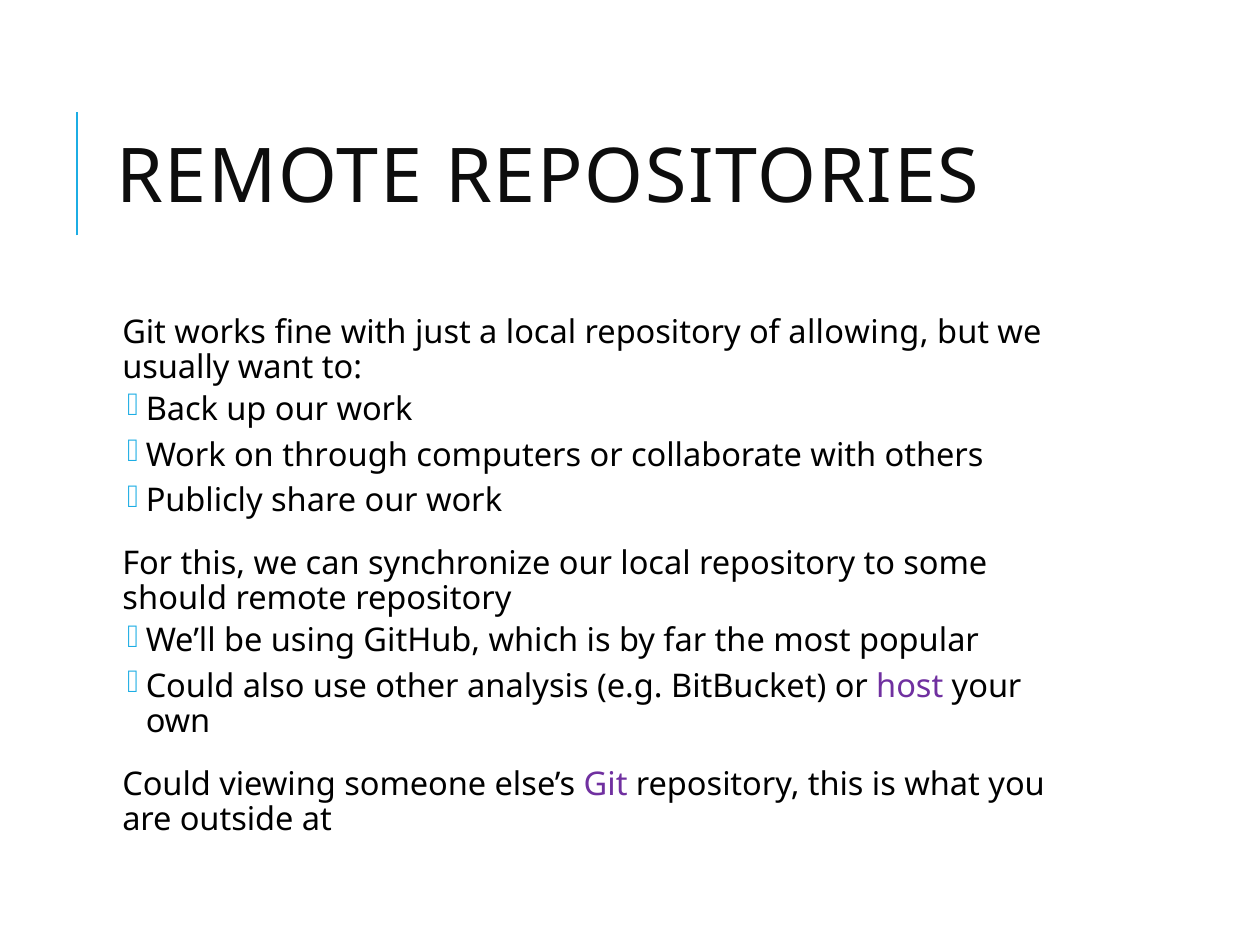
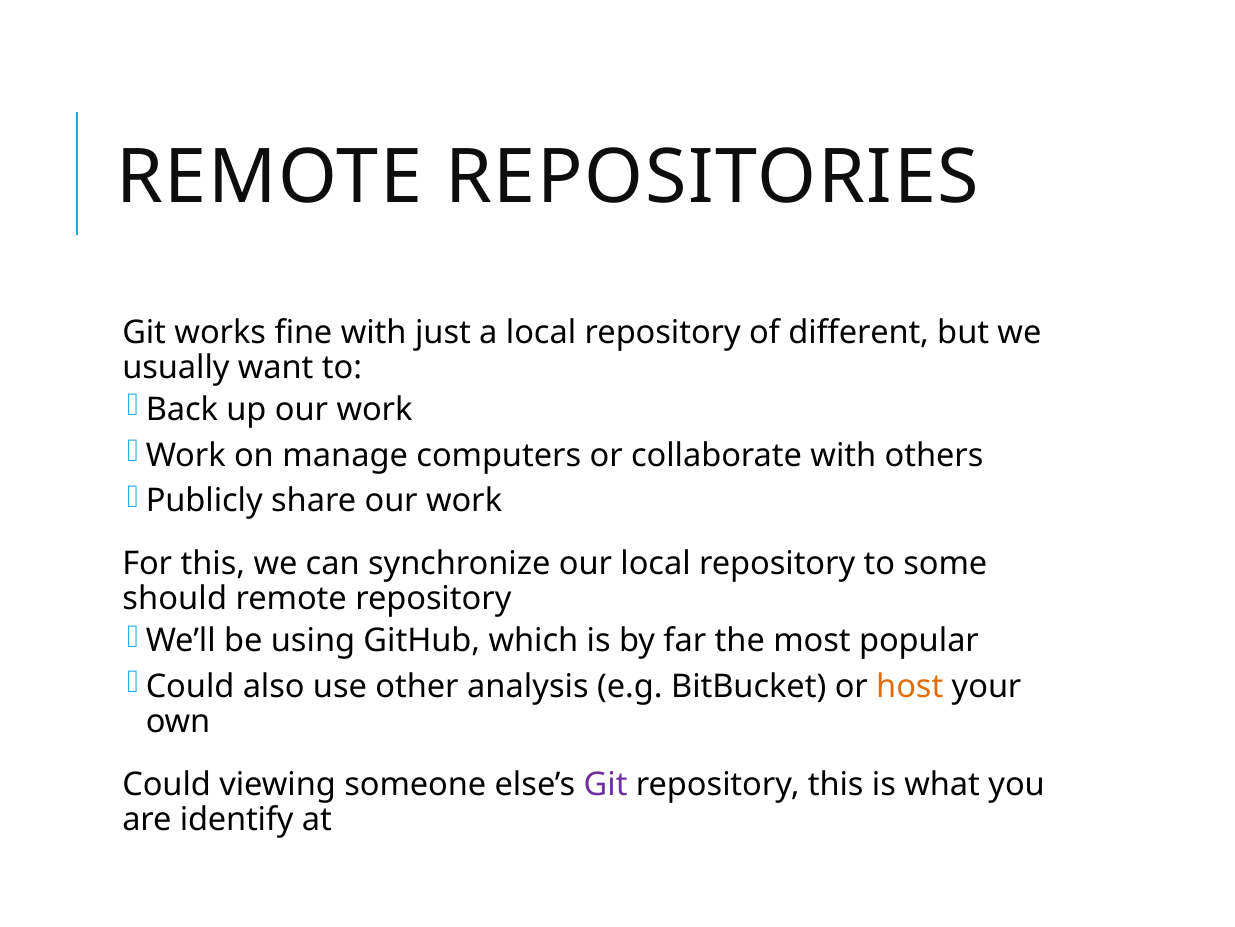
allowing: allowing -> different (859, 332)
through: through -> manage (345, 455)
host colour: purple -> orange (910, 686)
outside: outside -> identify (237, 819)
